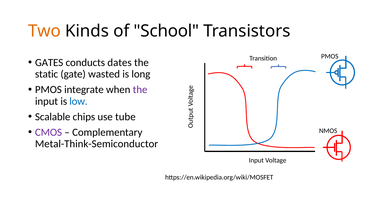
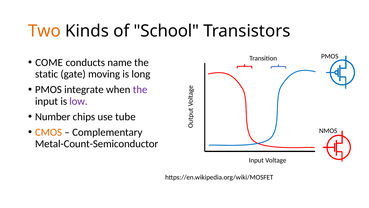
GATES: GATES -> COME (49, 62)
dates: dates -> name (120, 62)
wasted: wasted -> moving (104, 74)
low colour: blue -> purple (78, 101)
Scalable: Scalable -> Number (53, 116)
CMOS colour: purple -> orange (49, 132)
Metal-Think-Semiconductor: Metal-Think-Semiconductor -> Metal-Count-Semiconductor (97, 144)
